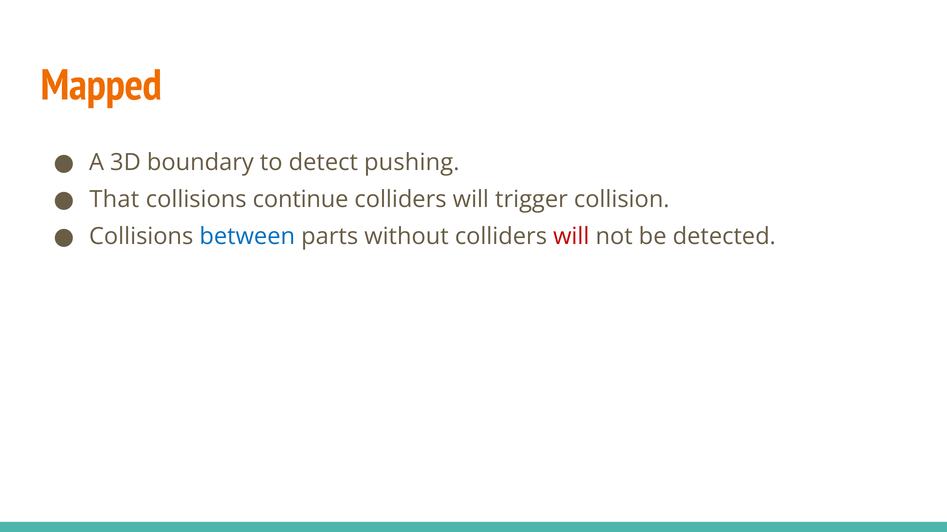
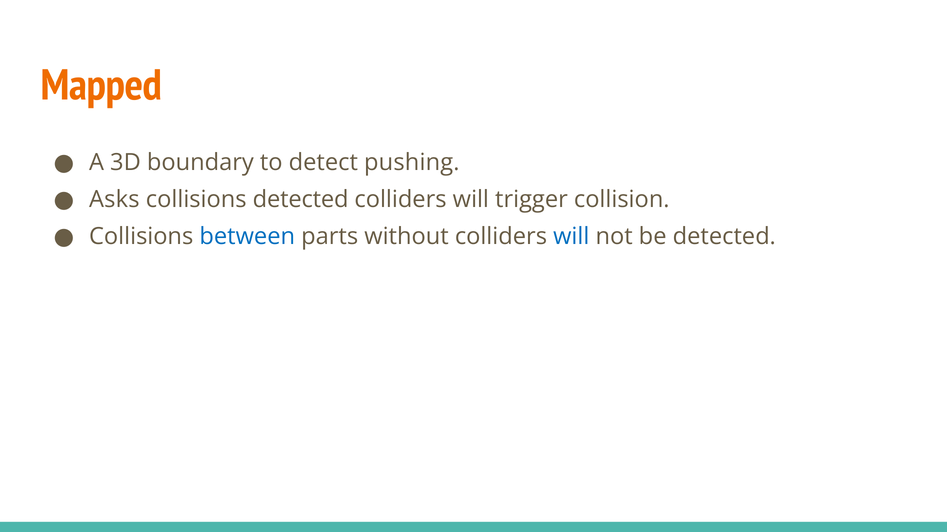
That: That -> Asks (114, 200)
collisions continue: continue -> detected (301, 200)
will colour: red -> blue (571, 237)
